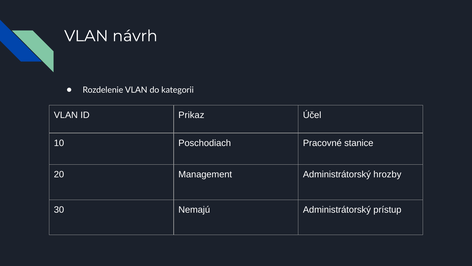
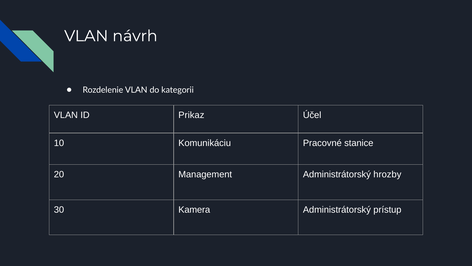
Poschodiach: Poschodiach -> Komunikáciu (205, 143)
Nemajú: Nemajú -> Kamera (194, 209)
